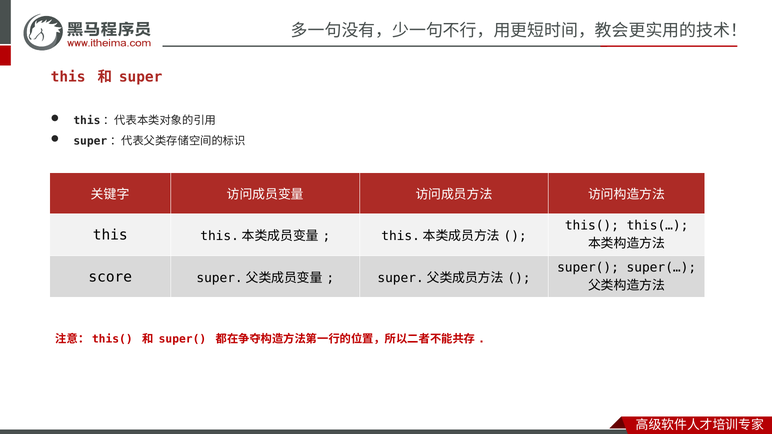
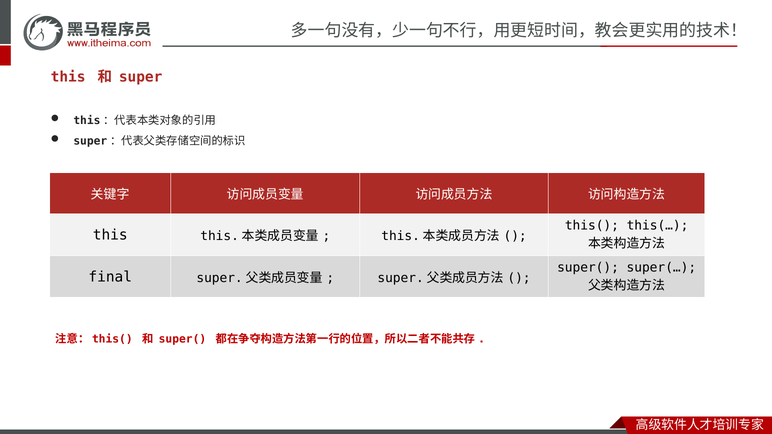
score: score -> final (110, 277)
